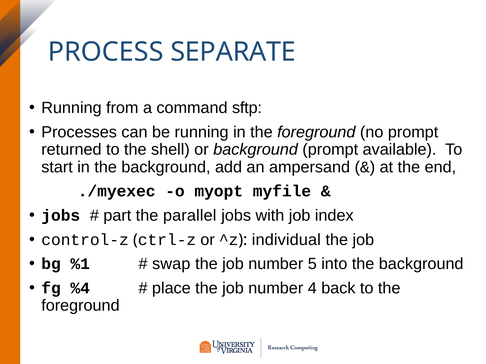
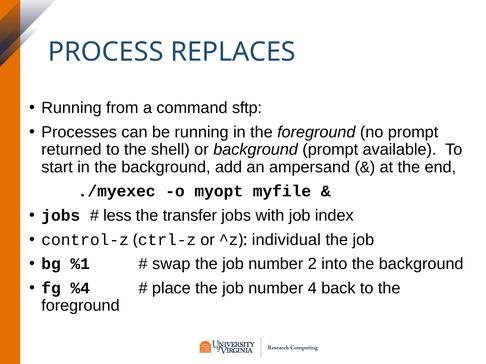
SEPARATE: SEPARATE -> REPLACES (233, 52)
part: part -> less (117, 216)
parallel: parallel -> transfer (190, 216)
5: 5 -> 2 (312, 264)
